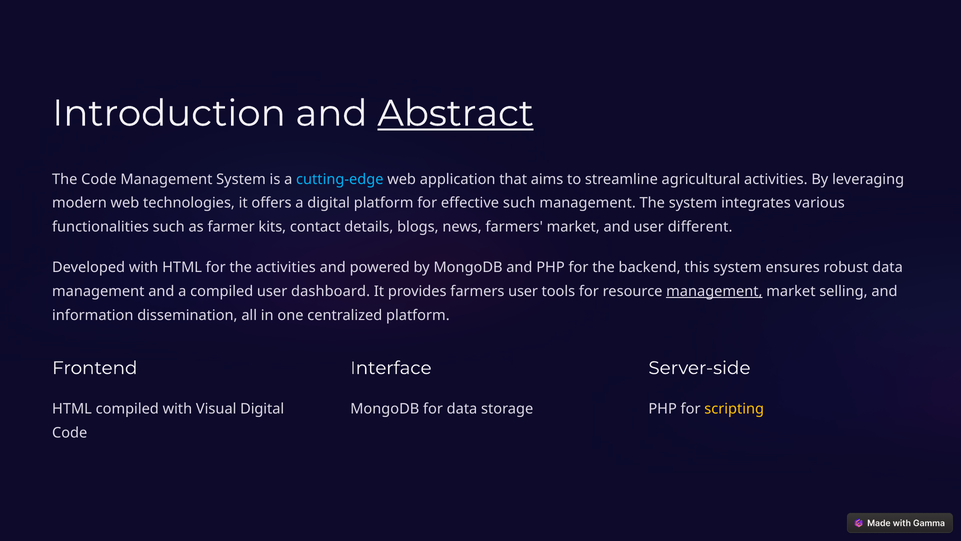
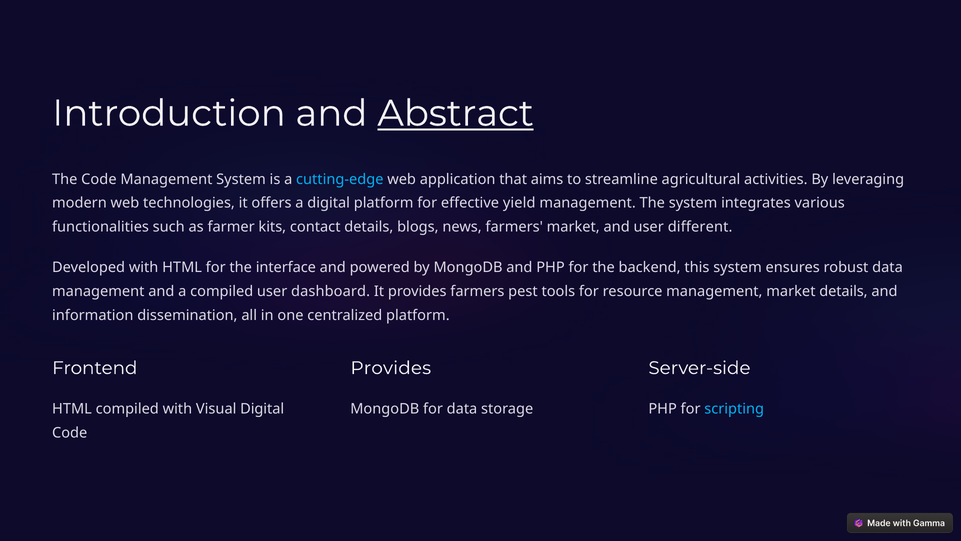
effective such: such -> yield (519, 203)
the activities: activities -> interface (286, 267)
farmers user: user -> pest (523, 291)
management underline: present -> none (714, 291)
market selling: selling -> details (843, 291)
Interface: Interface -> Provides (391, 368)
scripting colour: yellow -> light blue (734, 409)
